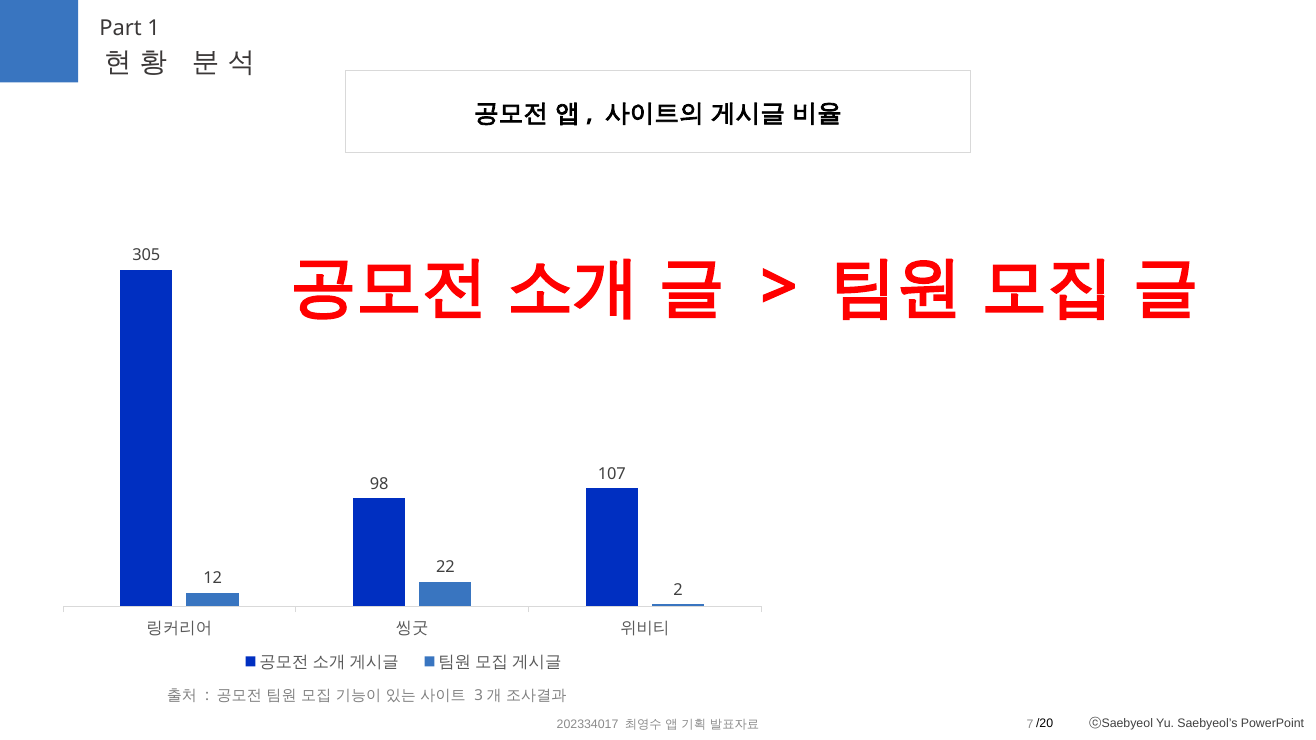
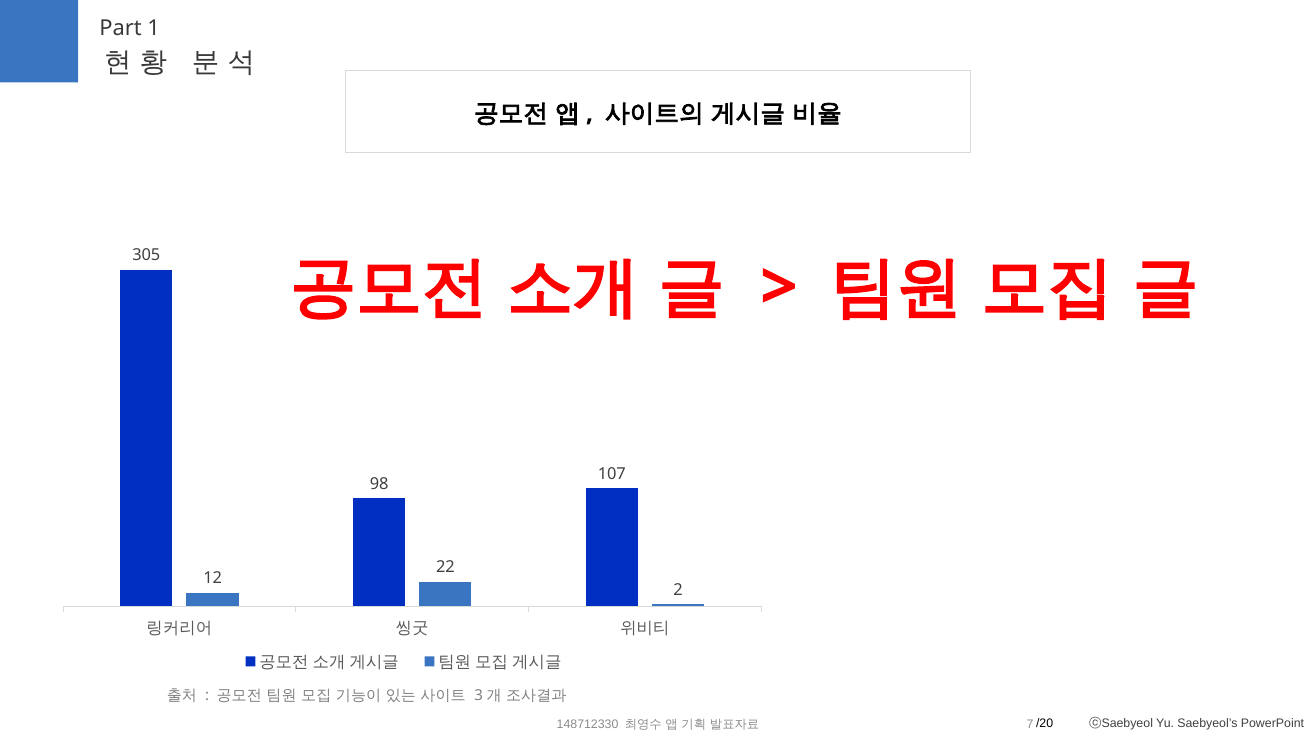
202334017: 202334017 -> 148712330 (588, 724)
